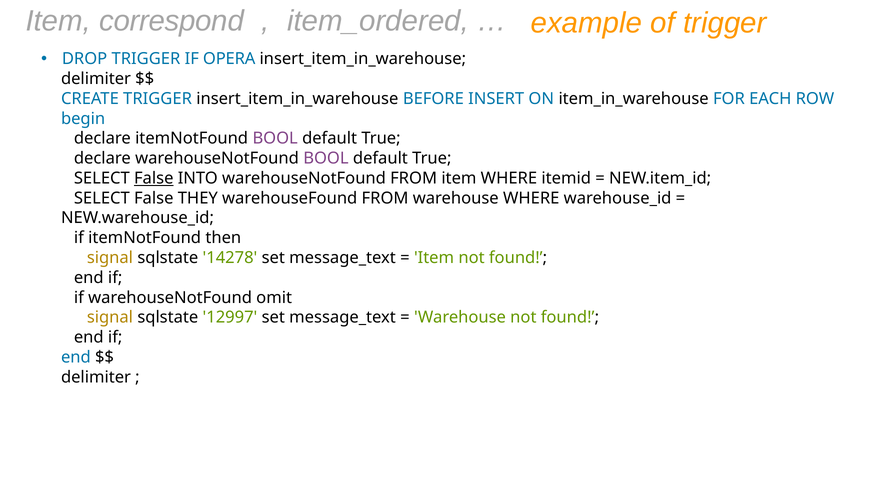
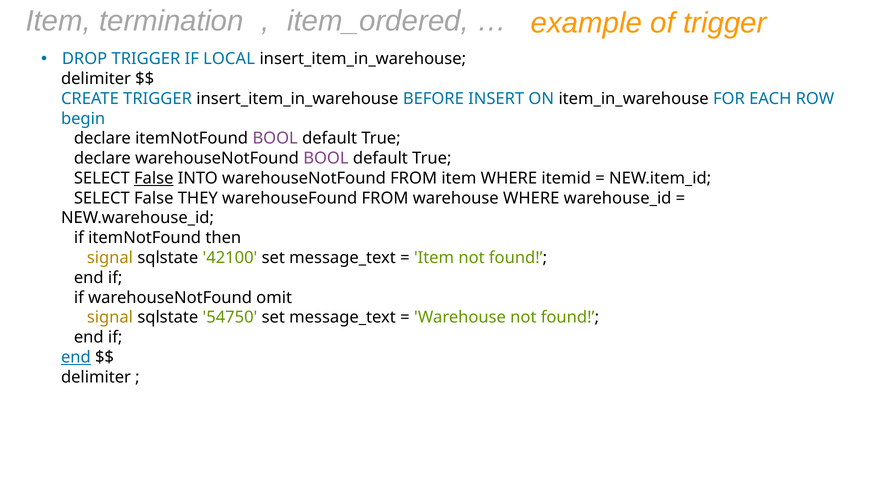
correspond: correspond -> termination (171, 21)
OPERA: OPERA -> LOCAL (229, 59)
14278: 14278 -> 42100 (230, 258)
12997: 12997 -> 54750 (230, 318)
end underline: none -> present (76, 357)
